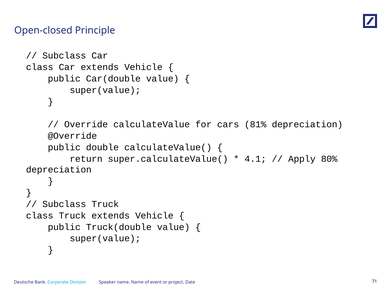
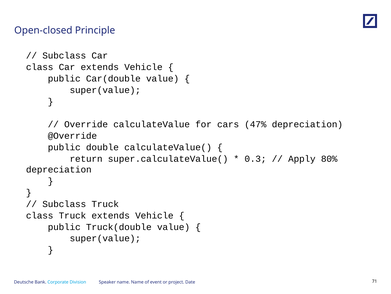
81%: 81% -> 47% (255, 124)
4.1: 4.1 -> 0.3 (255, 158)
